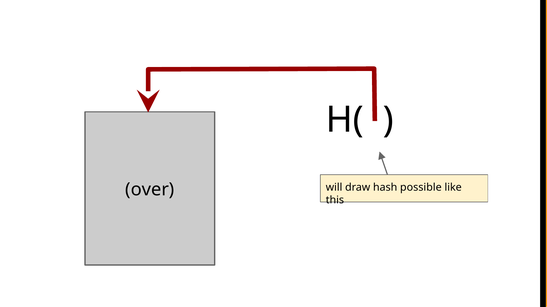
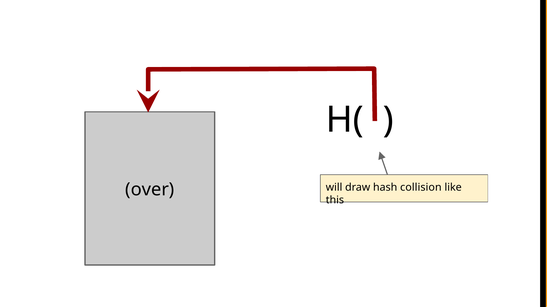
possible: possible -> collision (421, 188)
